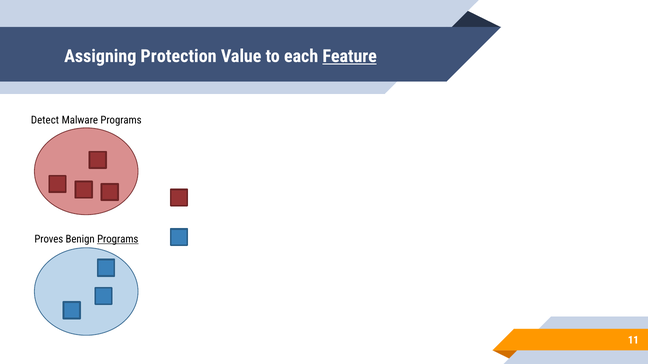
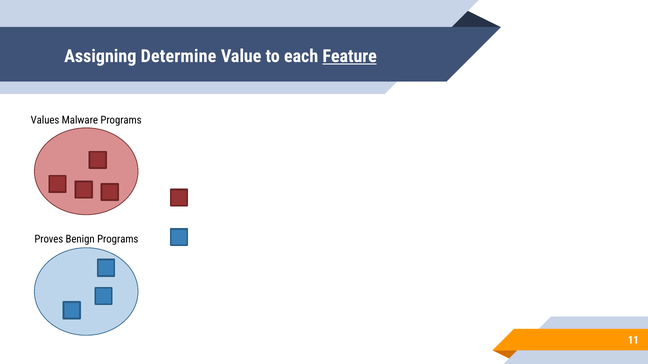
Protection: Protection -> Determine (178, 56)
Detect: Detect -> Values (45, 120)
Programs underline: present -> none (118, 240)
